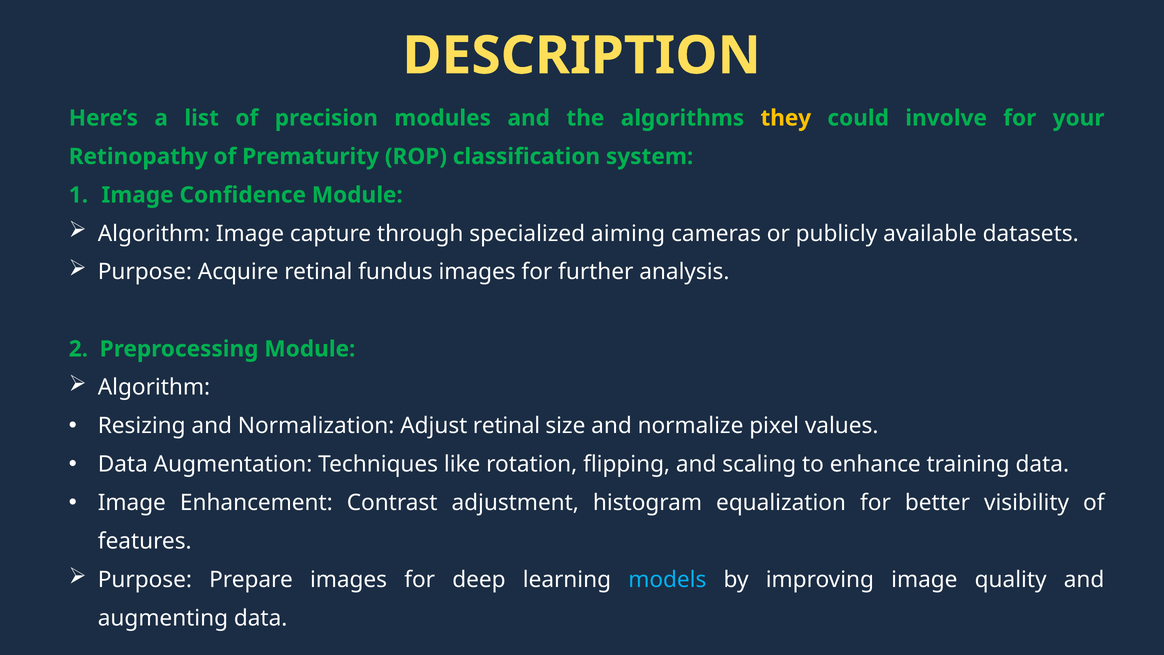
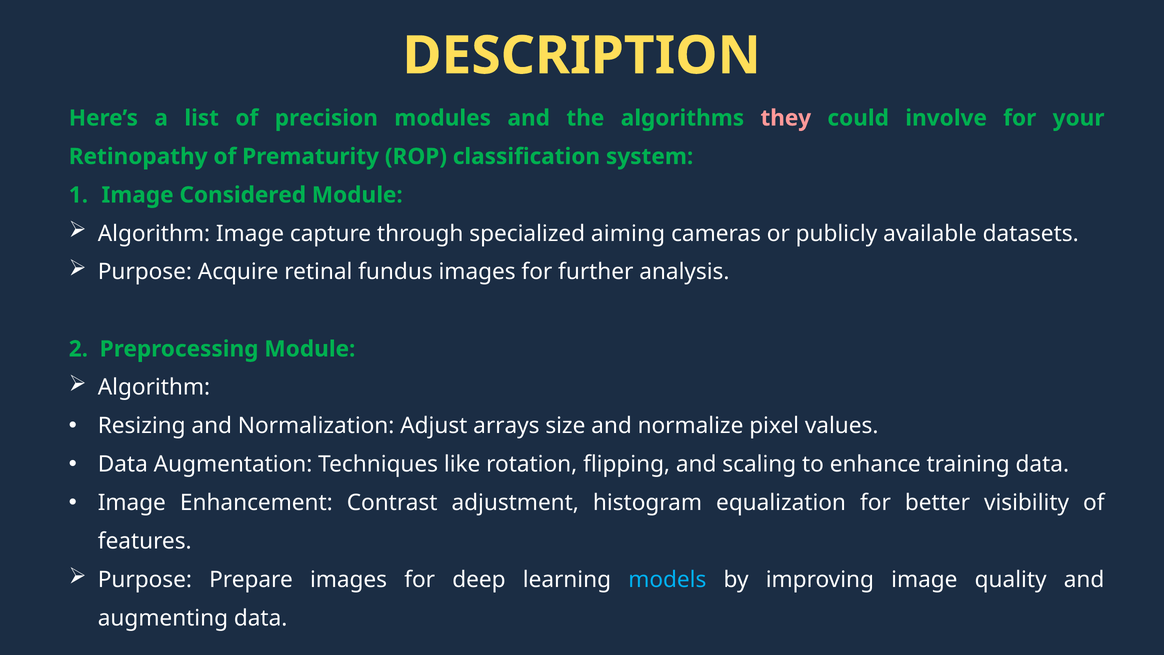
they colour: yellow -> pink (786, 118)
Confidence: Confidence -> Considered (243, 195)
Adjust retinal: retinal -> arrays (506, 426)
